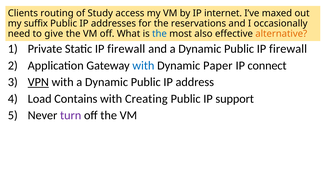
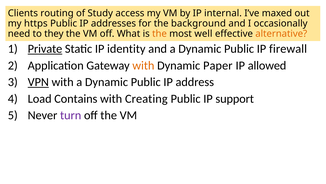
internet: internet -> internal (223, 13)
suffix: suffix -> https (36, 23)
reservations: reservations -> background (198, 23)
give: give -> they (54, 34)
the colour: blue -> orange (159, 34)
also: also -> well (203, 34)
Private underline: none -> present (45, 49)
Static IP firewall: firewall -> identity (126, 49)
with colour: blue -> orange (143, 65)
connect: connect -> allowed (267, 65)
